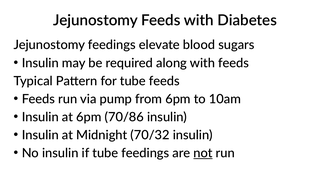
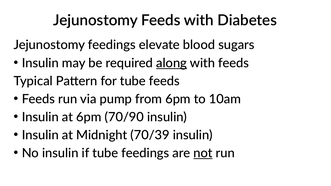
along underline: none -> present (172, 63)
70/86: 70/86 -> 70/90 (124, 117)
70/32: 70/32 -> 70/39 (150, 135)
